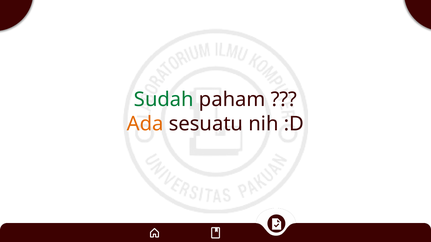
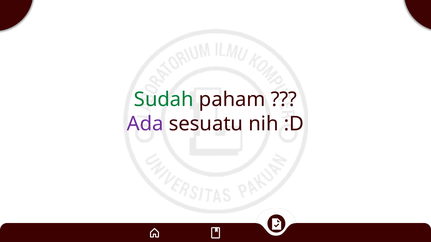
Ada colour: orange -> purple (145, 124)
